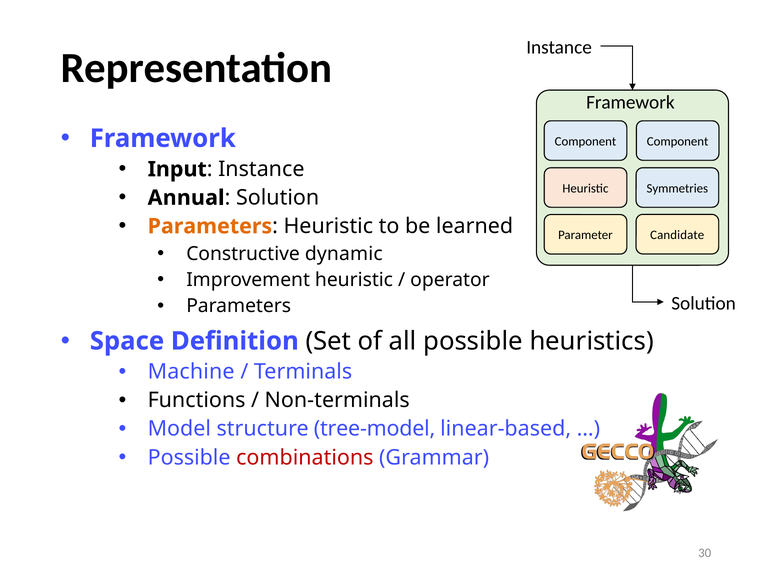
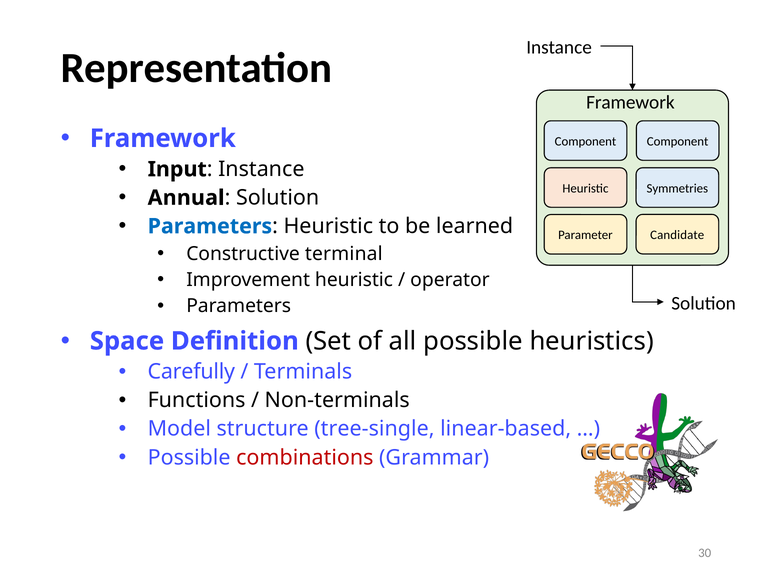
Parameters colour: orange -> blue (210, 226)
dynamic: dynamic -> terminal (344, 254)
Machine: Machine -> Carefully (191, 372)
tree-model: tree-model -> tree-single (374, 429)
